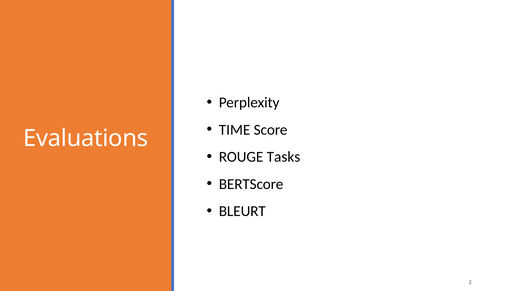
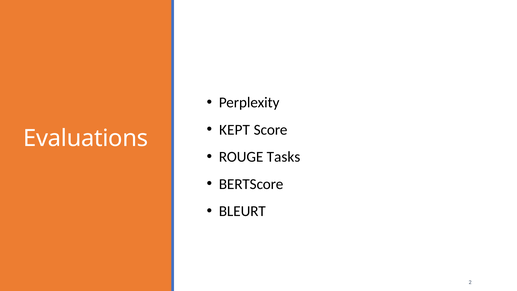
TIME: TIME -> KEPT (235, 130)
